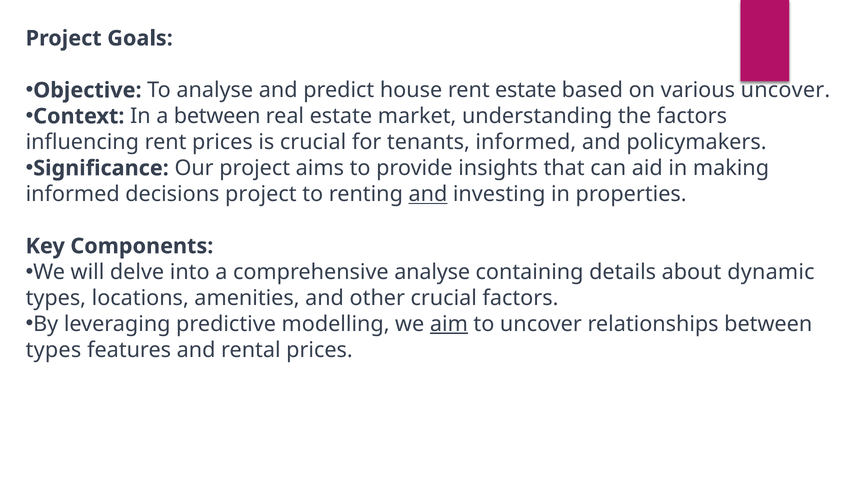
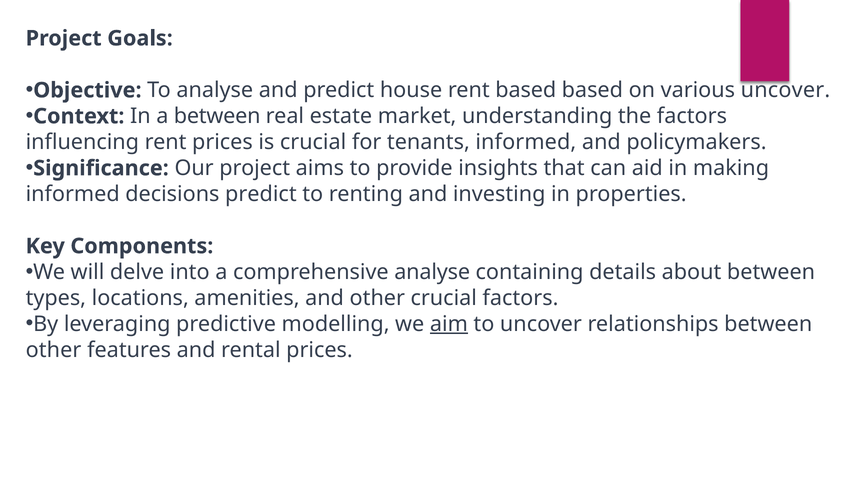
rent estate: estate -> based (526, 90)
decisions project: project -> predict (261, 194)
and underline: present -> none (428, 194)
about dynamic: dynamic -> between (771, 272)
types: types -> other (54, 350)
